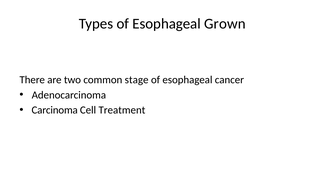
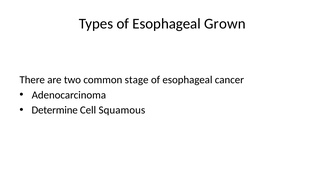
Carcinoma: Carcinoma -> Determine (55, 110)
Treatment: Treatment -> Squamous (122, 110)
